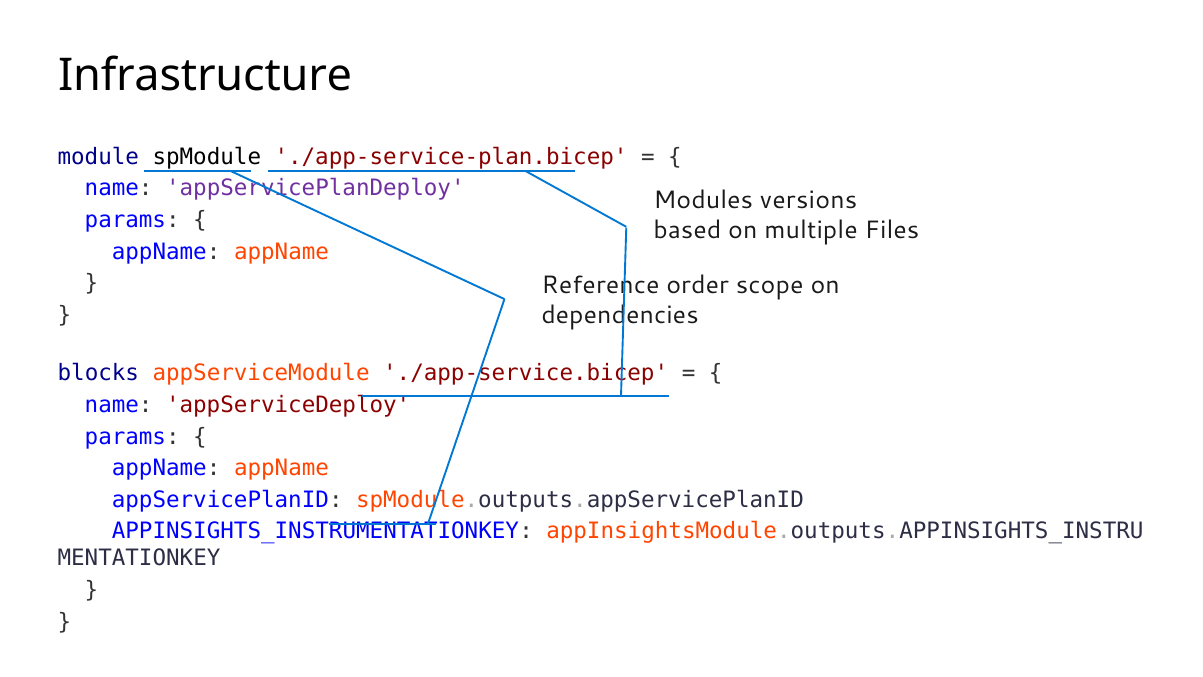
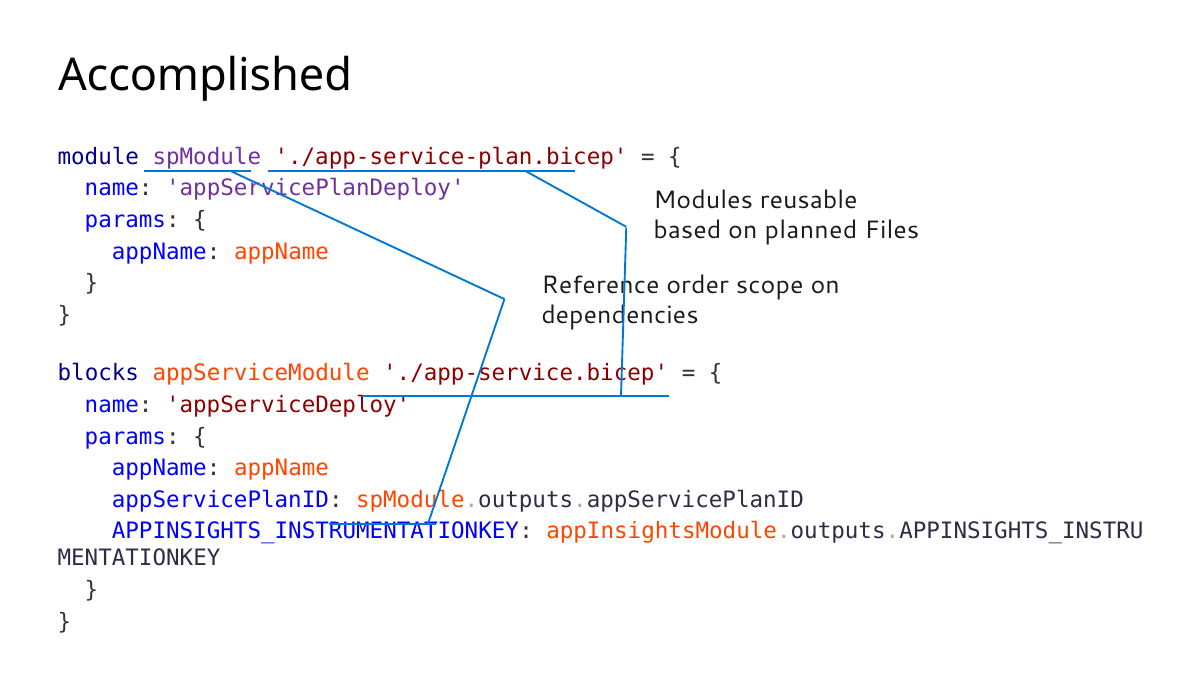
Infrastructure: Infrastructure -> Accomplished (205, 75)
spModule colour: black -> purple (207, 157)
versions: versions -> reusable (809, 200)
multiple: multiple -> planned (811, 230)
